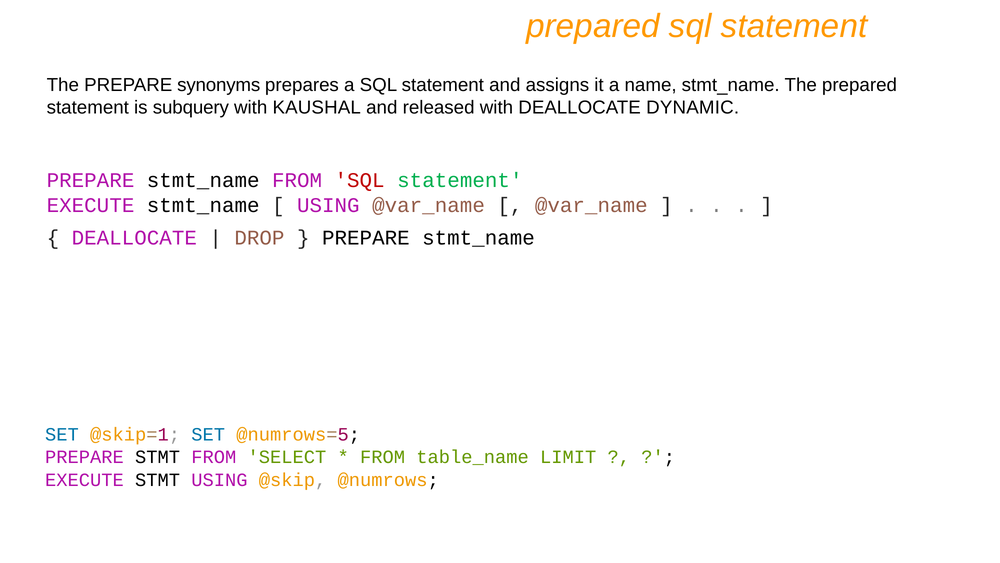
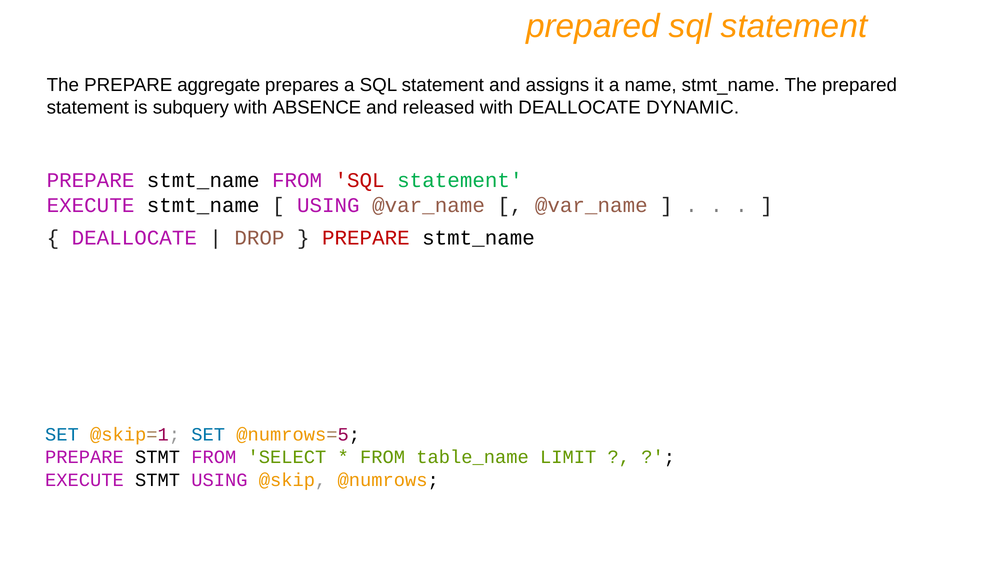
synonyms: synonyms -> aggregate (219, 85)
KAUSHAL: KAUSHAL -> ABSENCE (317, 107)
PREPARE colour: black -> red (366, 238)
